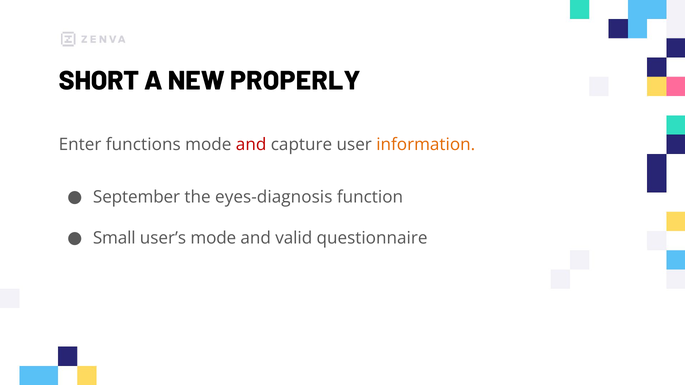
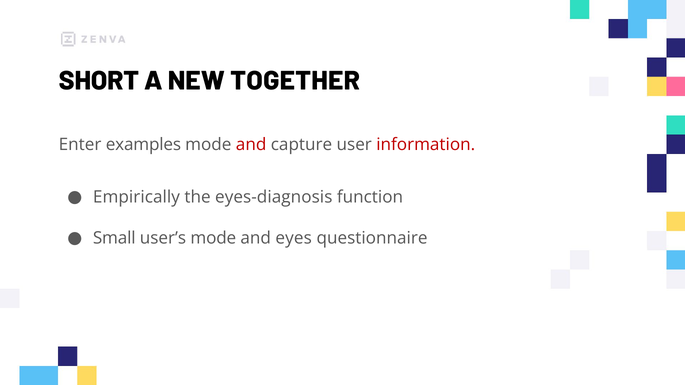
PROPERLY: PROPERLY -> TOGETHER (295, 81)
functions: functions -> examples (143, 145)
information colour: orange -> red (426, 145)
September: September -> Empirically (136, 197)
valid: valid -> eyes (294, 238)
